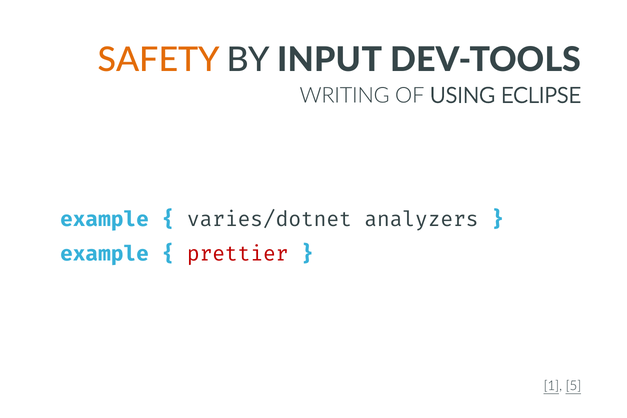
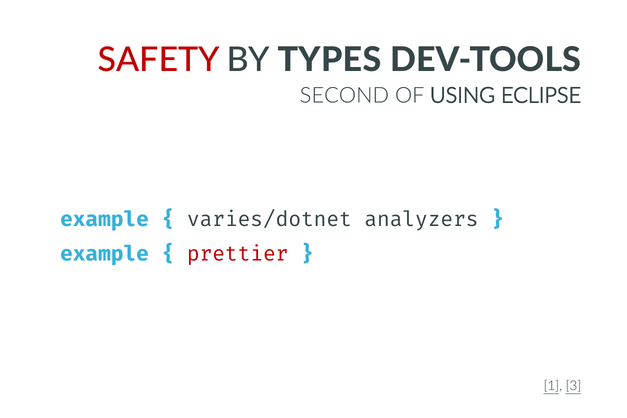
SAFETY colour: orange -> red (159, 60)
INPUT: INPUT -> TYPES (330, 60)
WRITING: WRITING -> SECOND (344, 95)
5: 5 -> 3 (573, 386)
